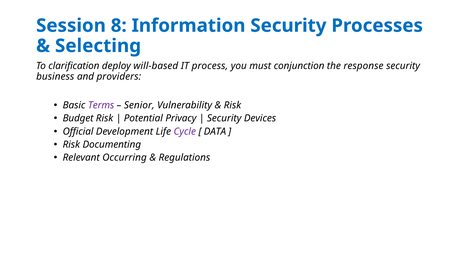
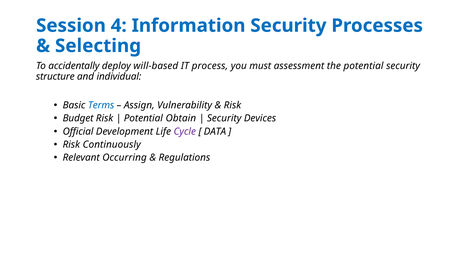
8: 8 -> 4 (119, 26)
clarification: clarification -> accidentally (74, 66)
conjunction: conjunction -> assessment (299, 66)
the response: response -> potential (363, 66)
business: business -> structure (55, 77)
providers: providers -> individual (119, 77)
Terms colour: purple -> blue (101, 105)
Senior: Senior -> Assign (139, 105)
Privacy: Privacy -> Obtain (181, 118)
Documenting: Documenting -> Continuously (112, 145)
